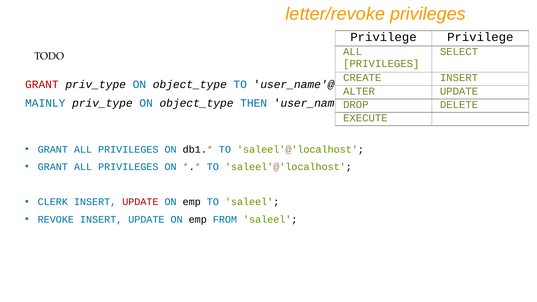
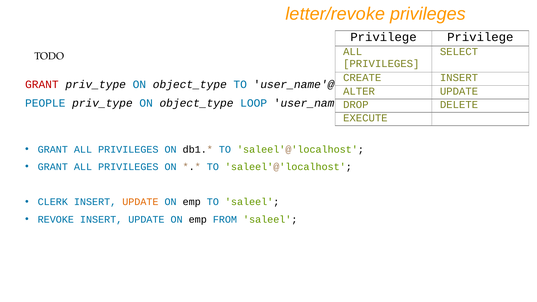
MAINLY: MAINLY -> PEOPLE (45, 103)
THEN: THEN -> LOOP (254, 103)
UPDATE colour: red -> orange (140, 202)
